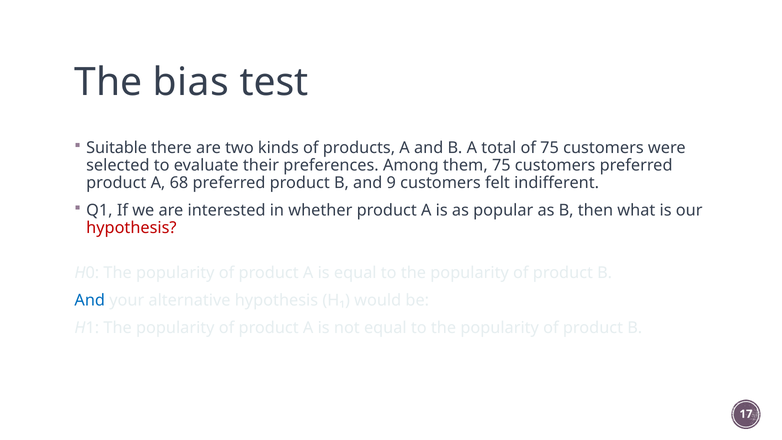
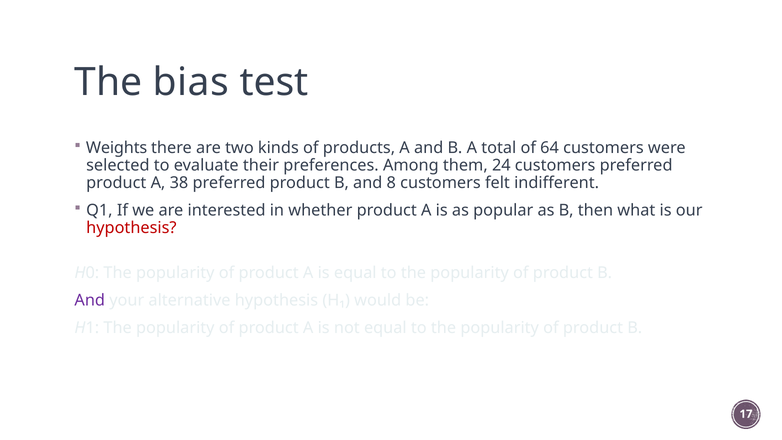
Suitable: Suitable -> Weights (117, 148)
of 75: 75 -> 64 (550, 148)
them 75: 75 -> 24 (501, 165)
68: 68 -> 38 (179, 183)
9: 9 -> 8 (391, 183)
And colour: blue -> purple (90, 300)
